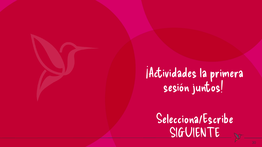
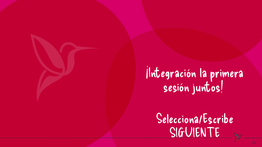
¡Actividades: ¡Actividades -> ¡Integración (171, 73)
